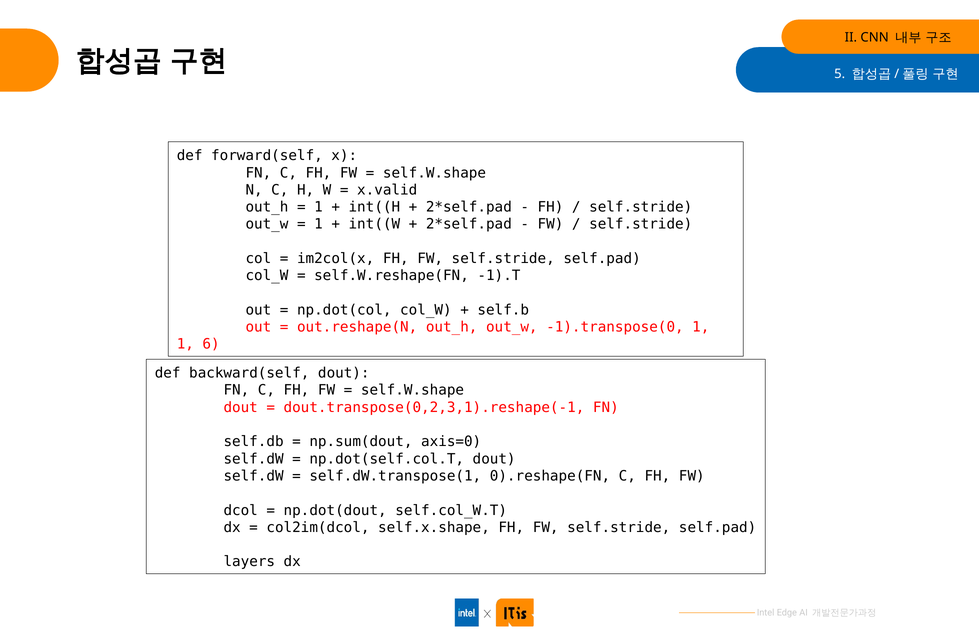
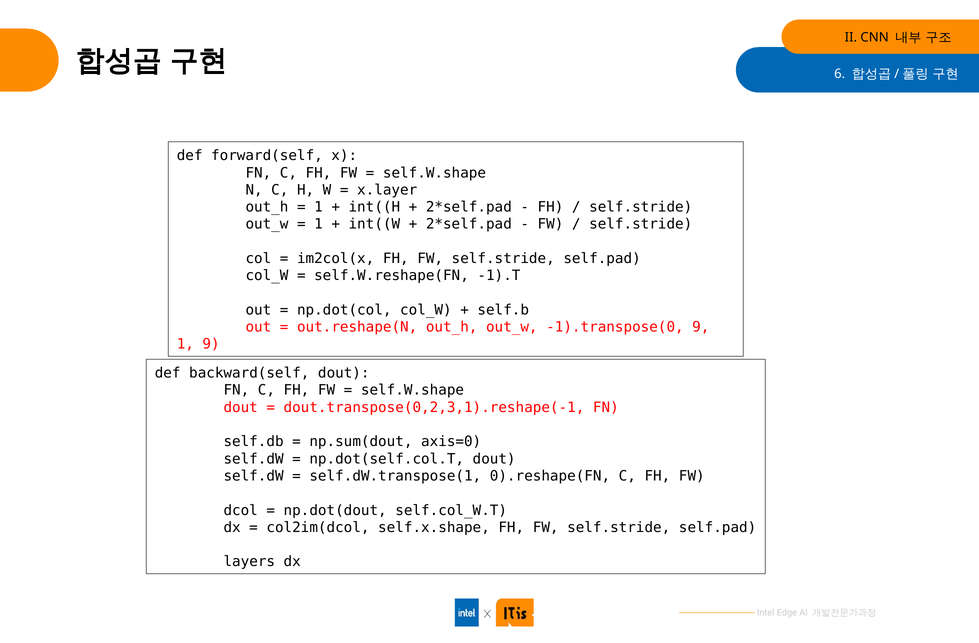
5: 5 -> 6 (840, 74)
x.valid: x.valid -> x.layer (387, 190)
-1).transpose(0 1: 1 -> 9 (701, 327)
1 6: 6 -> 9 (211, 344)
